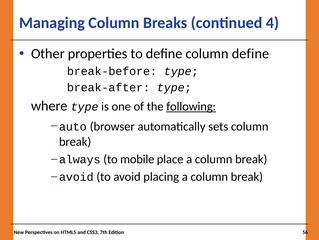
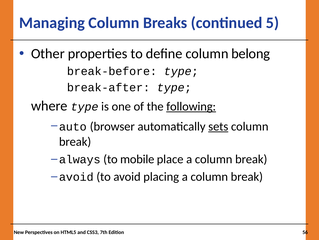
4: 4 -> 5 (272, 23)
column define: define -> belong (251, 54)
sets underline: none -> present (218, 126)
